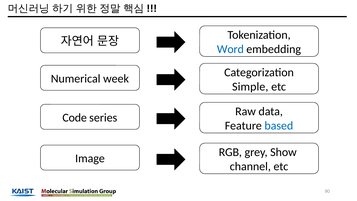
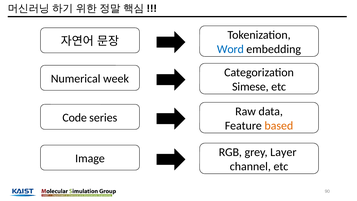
Simple: Simple -> Simese (250, 87)
based colour: blue -> orange (279, 126)
Show: Show -> Layer (283, 152)
